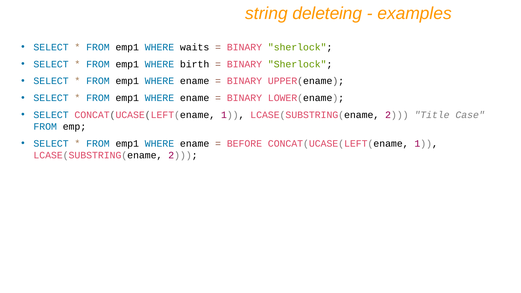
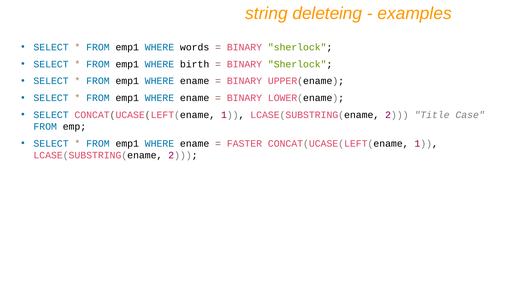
waits: waits -> words (195, 47)
BEFORE: BEFORE -> FASTER (244, 144)
